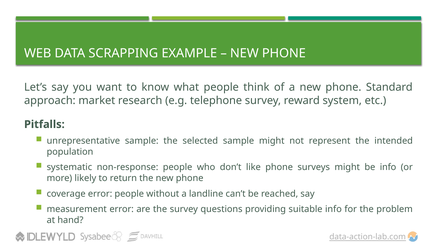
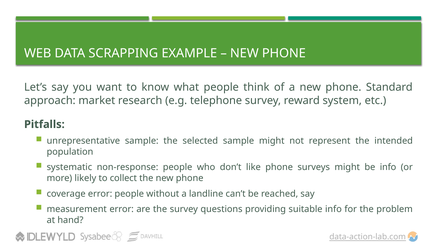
return: return -> collect (123, 178)
